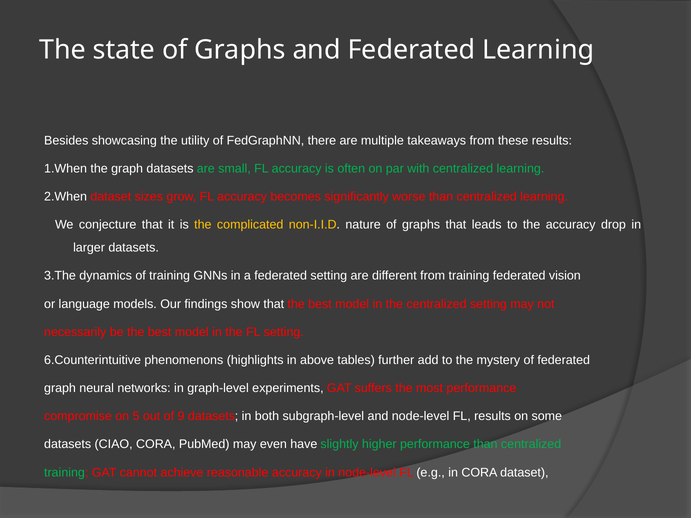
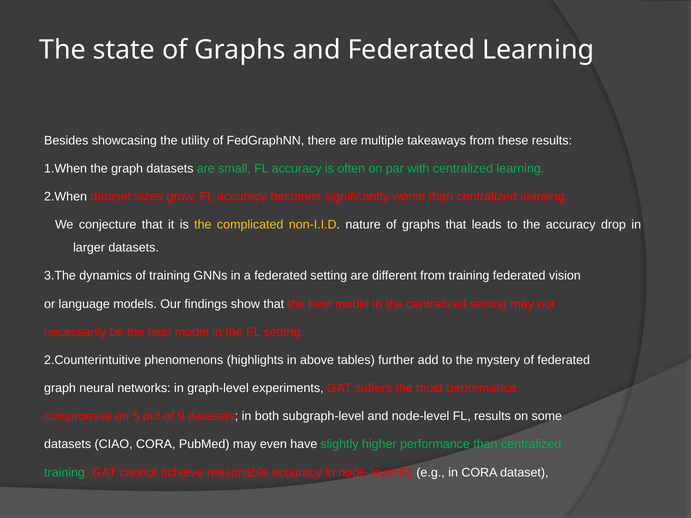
6.Counterintuitive: 6.Counterintuitive -> 2.Counterintuitive (93, 360)
